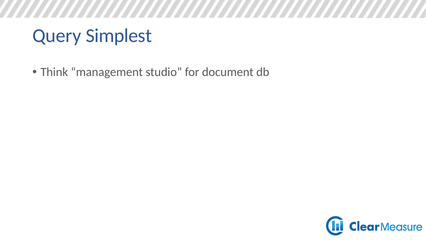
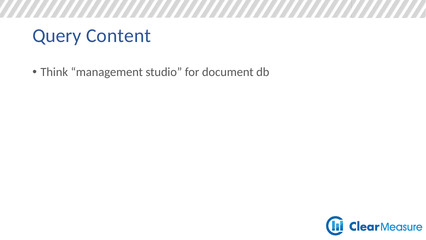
Simplest: Simplest -> Content (119, 36)
